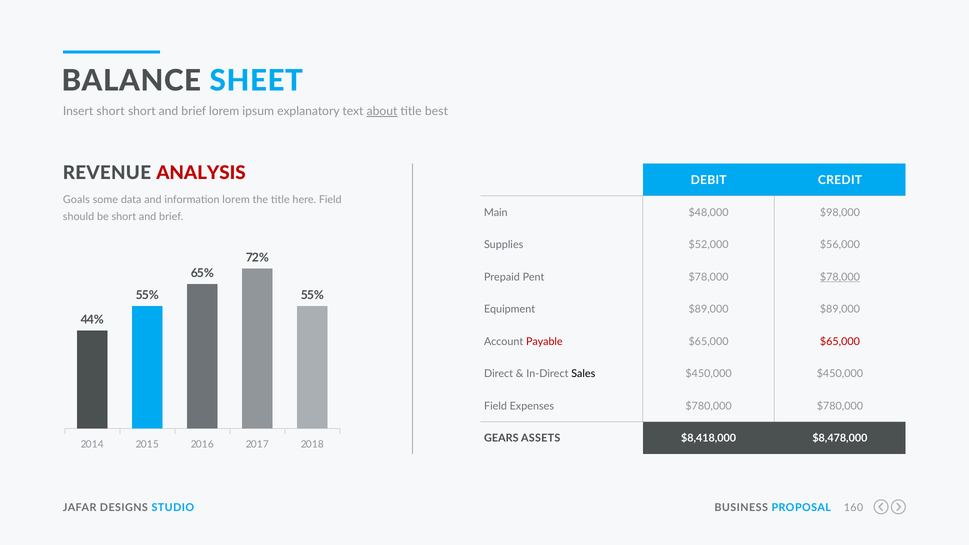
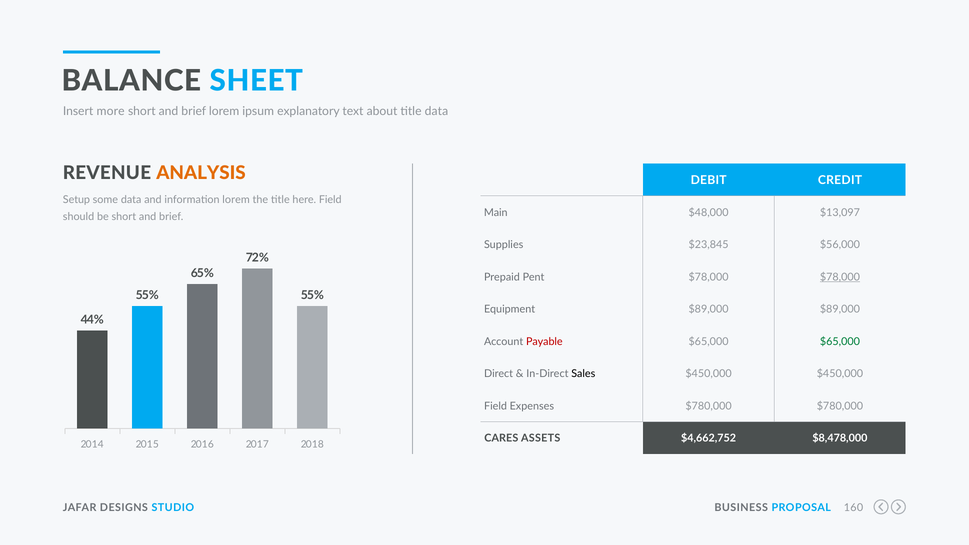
Insert short: short -> more (111, 111)
about underline: present -> none (382, 111)
title best: best -> data (436, 111)
ANALYSIS colour: red -> orange (201, 173)
Goals: Goals -> Setup (76, 200)
$98,000: $98,000 -> $13,097 (840, 213)
$52,000: $52,000 -> $23,845 (709, 245)
$65,000 colour: red -> green (840, 342)
GEARS: GEARS -> CARES (501, 438)
$8,418,000: $8,418,000 -> $4,662,752 (709, 438)
